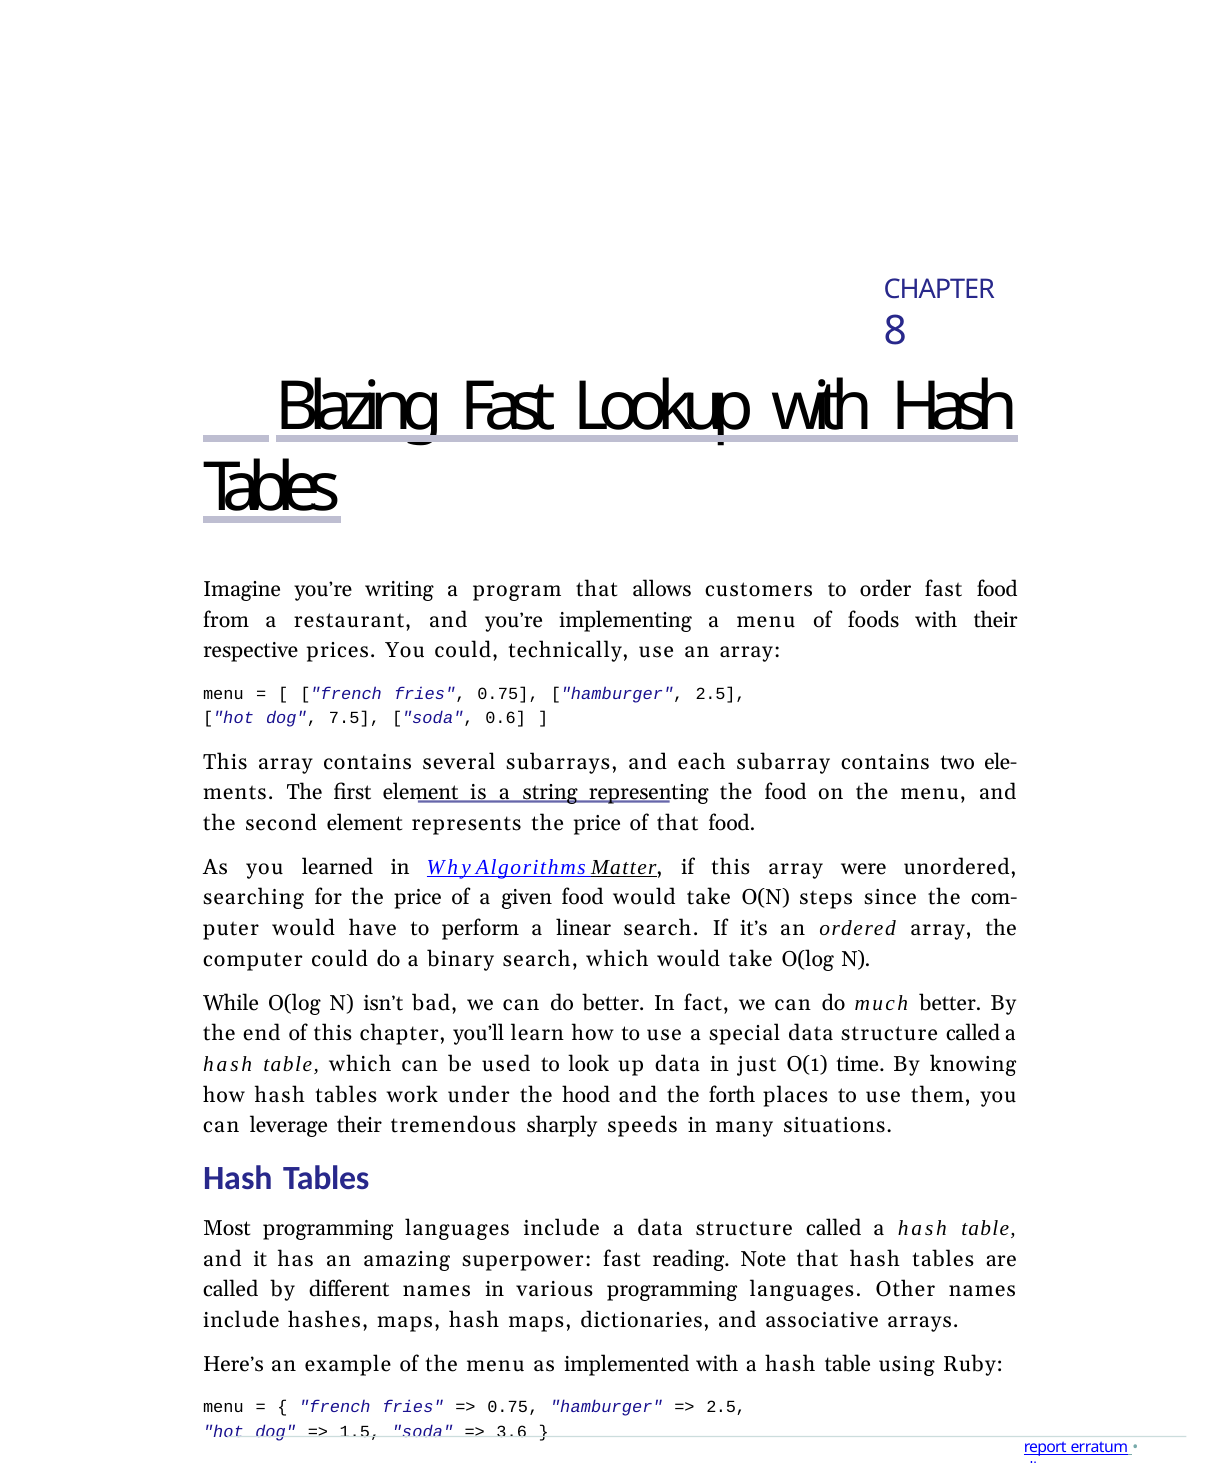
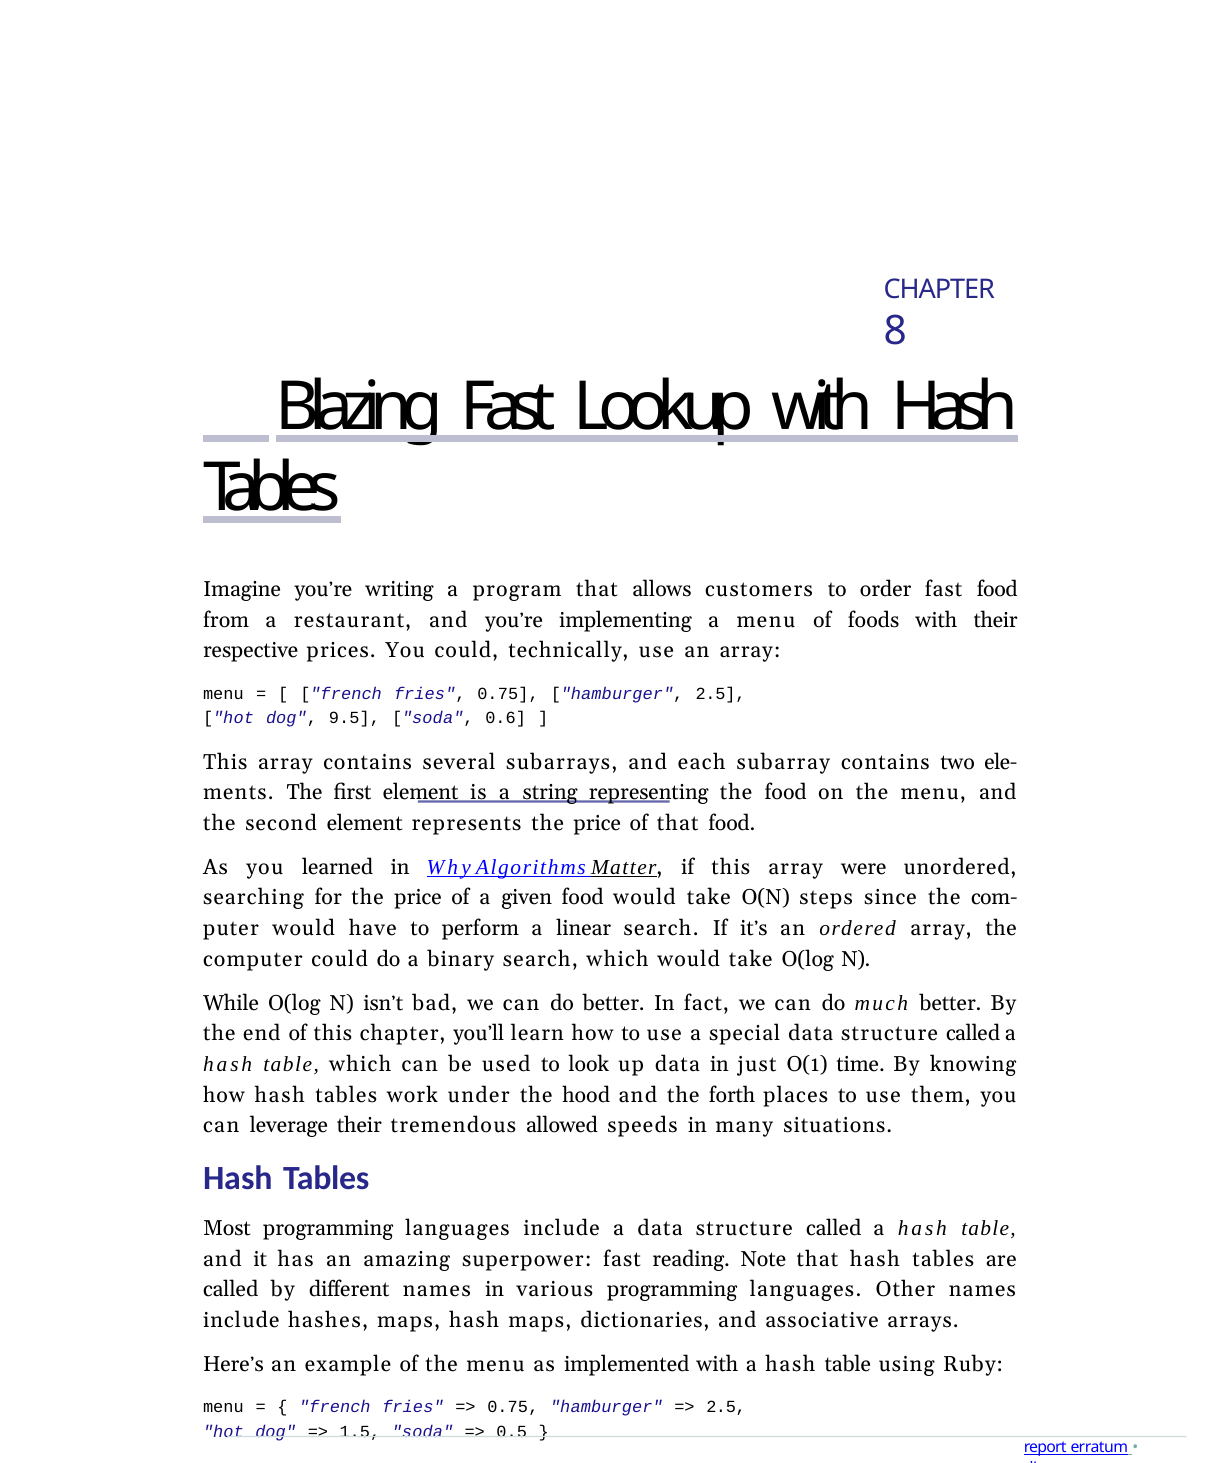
7.5: 7.5 -> 9.5 (354, 718)
sharply: sharply -> allowed (562, 1125)
3.6: 3.6 -> 0.5 (512, 1432)
